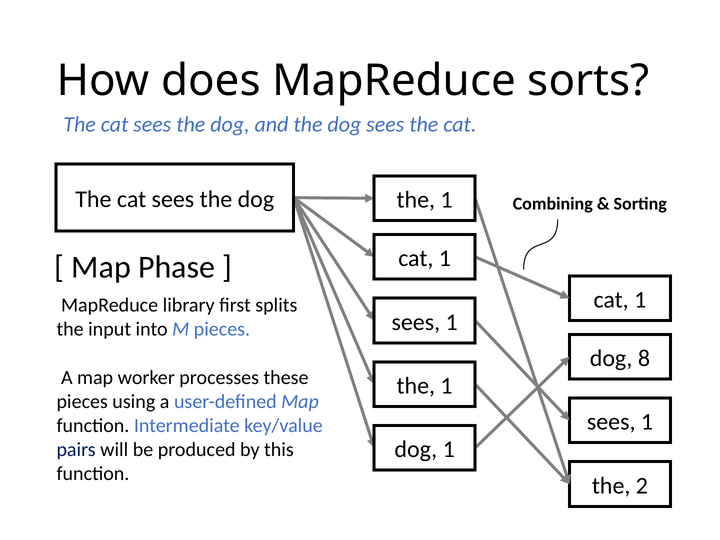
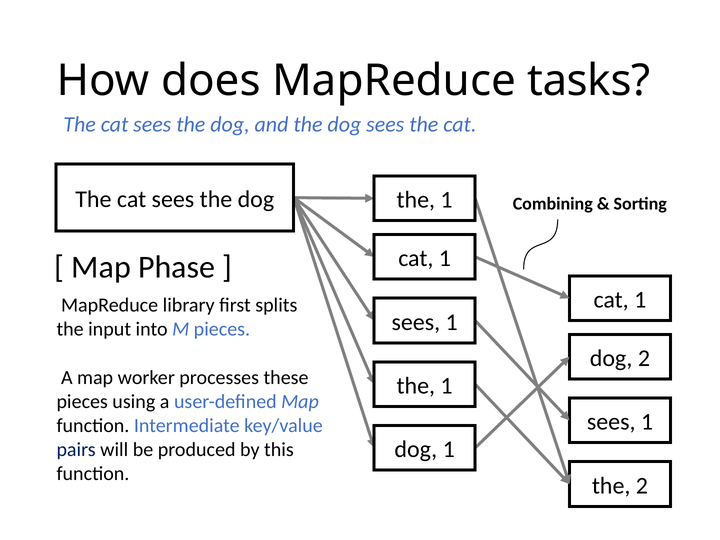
sorts: sorts -> tasks (589, 81)
dog 8: 8 -> 2 (644, 358)
